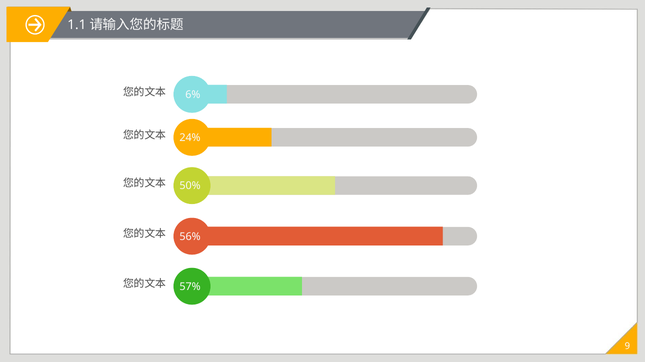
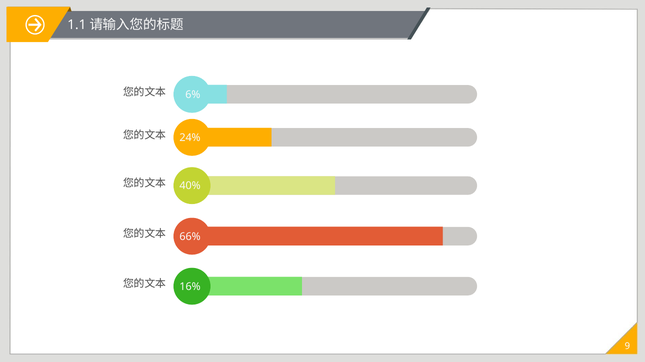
50%: 50% -> 40% (190, 186)
56%: 56% -> 66% (190, 237)
57%: 57% -> 16% (190, 287)
